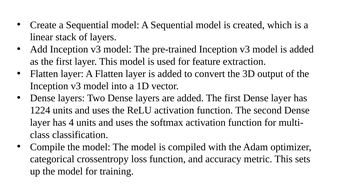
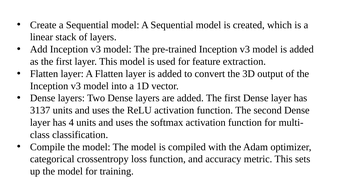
1224: 1224 -> 3137 (40, 110)
